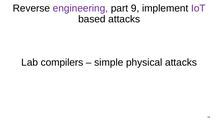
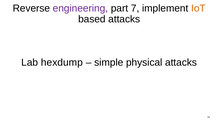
9: 9 -> 7 (135, 8)
IoT colour: purple -> orange (198, 8)
compilers: compilers -> hexdump (62, 63)
